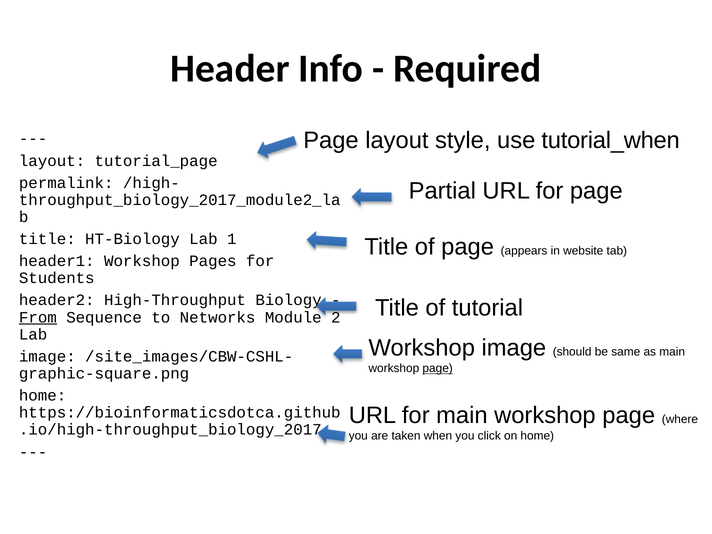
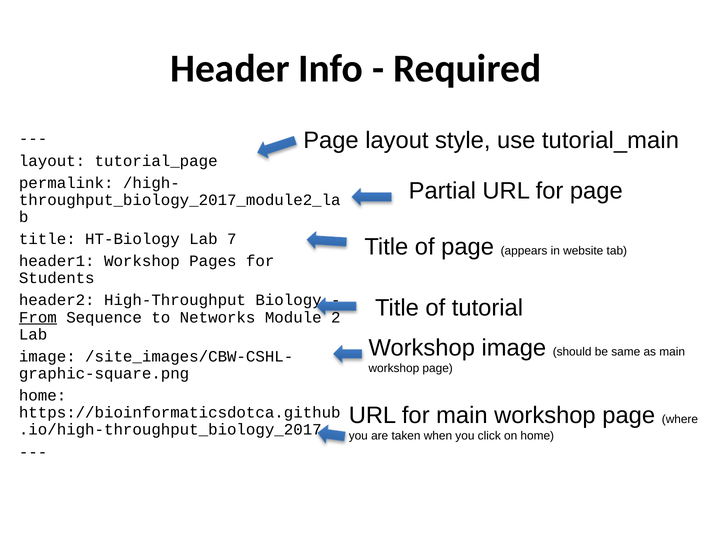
tutorial_when: tutorial_when -> tutorial_main (610, 141)
1: 1 -> 7 (232, 239)
page underline: present -> none (438, 369)
